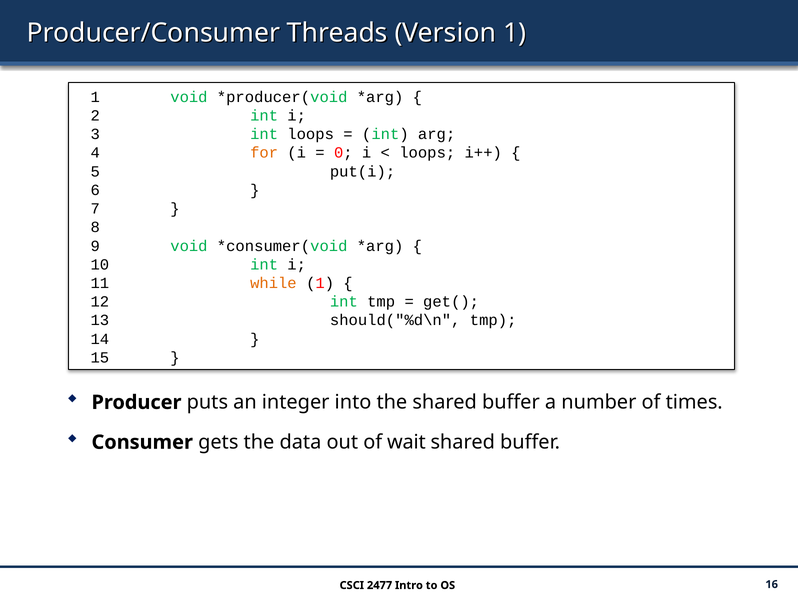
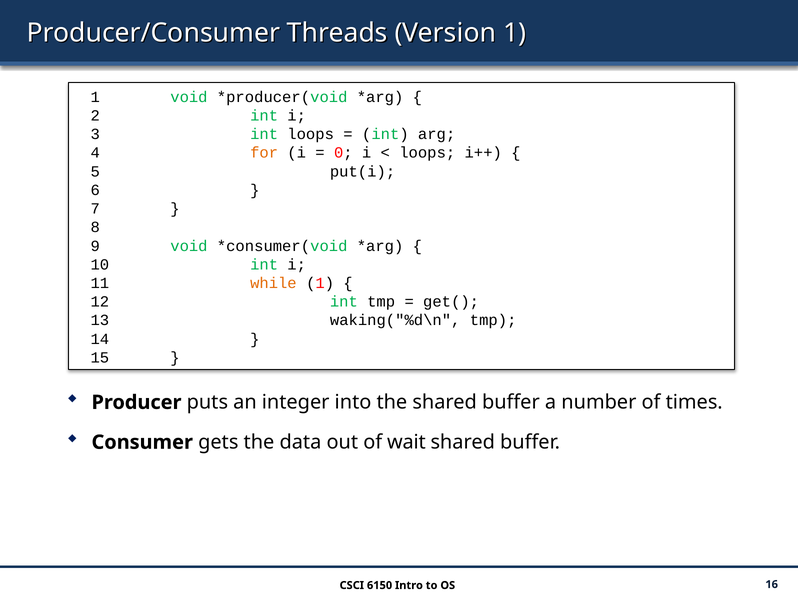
should("%d\n: should("%d\n -> waking("%d\n (395, 321)
2477: 2477 -> 6150 (380, 586)
